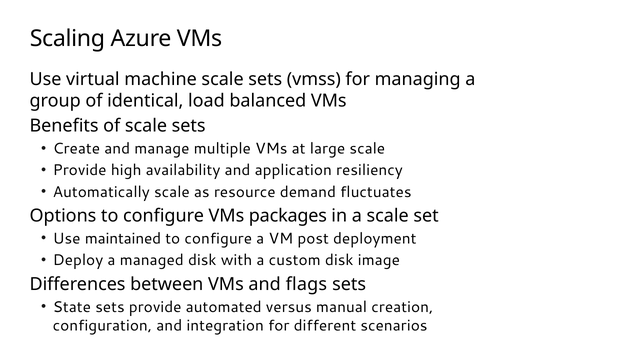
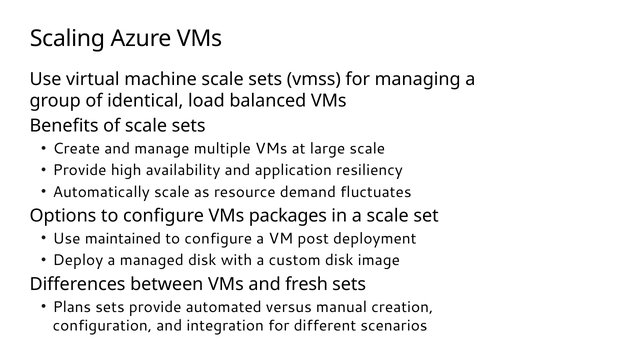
flags: flags -> fresh (307, 284)
State: State -> Plans (72, 307)
